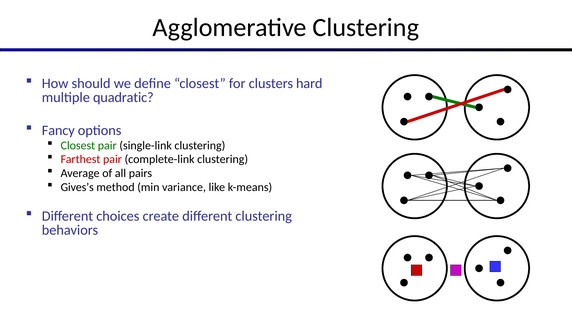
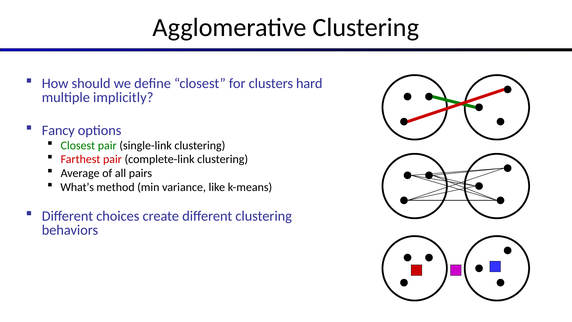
quadratic: quadratic -> implicitly (123, 97)
Gives’s: Gives’s -> What’s (77, 187)
